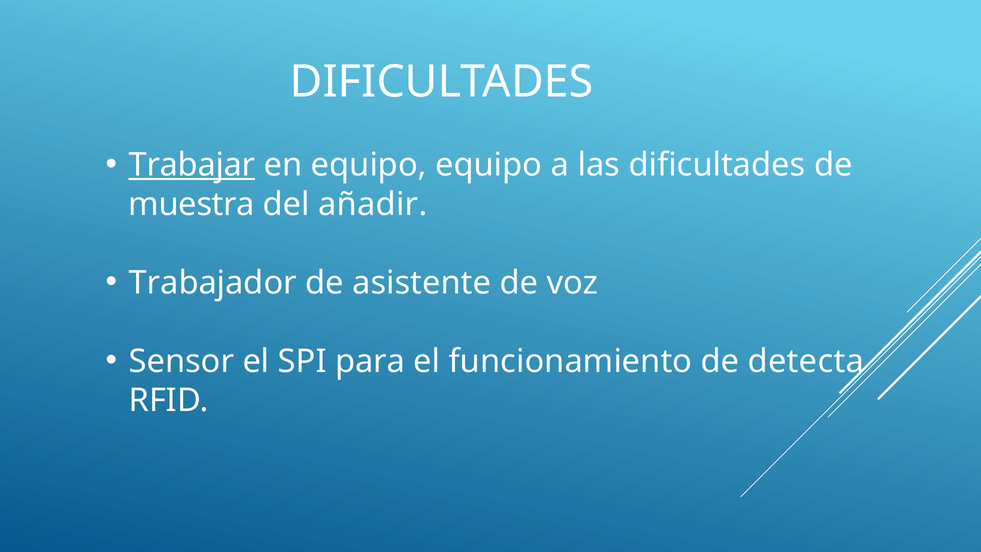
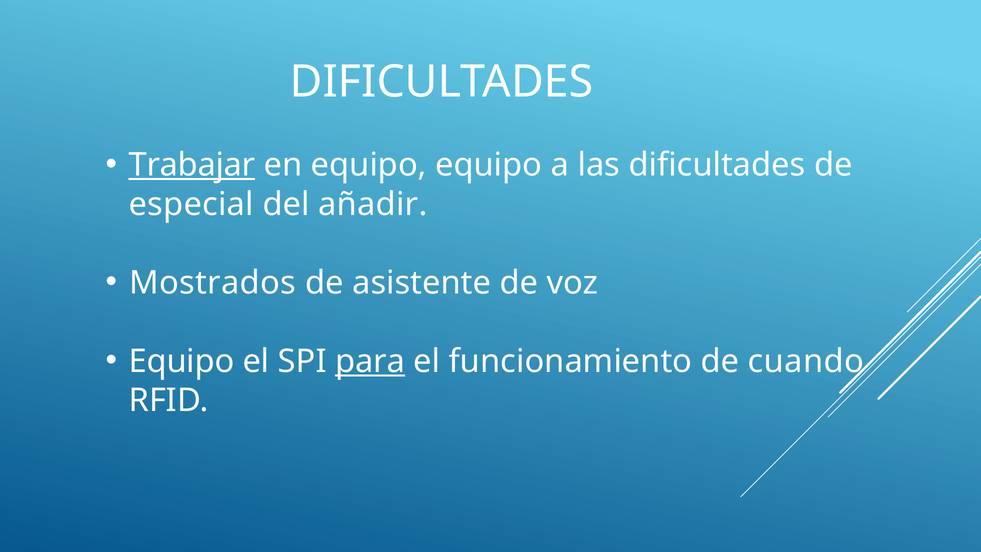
muestra: muestra -> especial (191, 204)
Trabajador: Trabajador -> Mostrados (213, 283)
Sensor: Sensor -> Equipo (182, 361)
para underline: none -> present (370, 361)
detecta: detecta -> cuando (806, 361)
